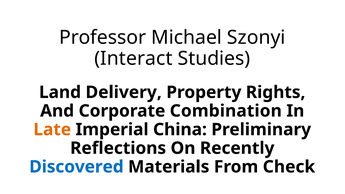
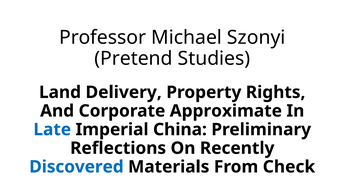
Interact: Interact -> Pretend (133, 59)
Combination: Combination -> Approximate (226, 111)
Late colour: orange -> blue (52, 130)
